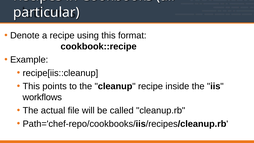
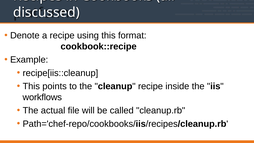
particular: particular -> discussed (46, 12)
